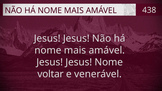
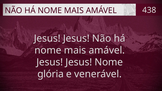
voltar: voltar -> glória (51, 74)
